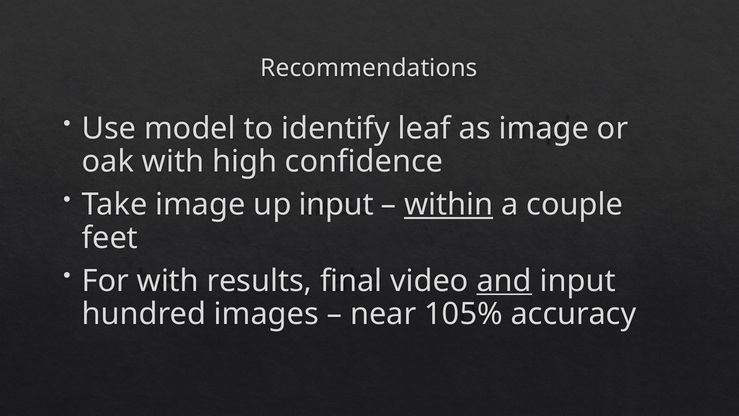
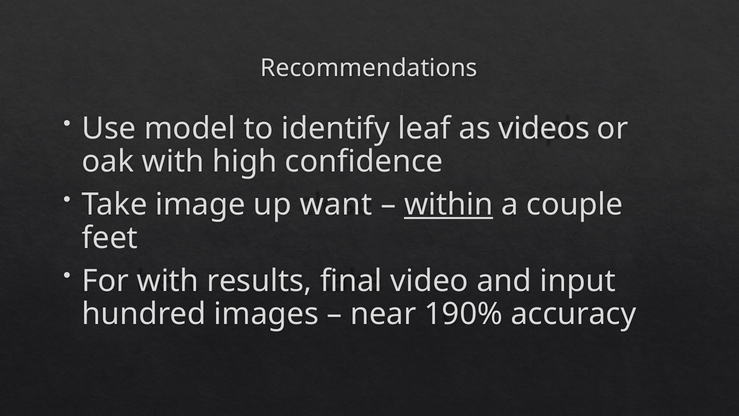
as image: image -> videos (544, 128)
up input: input -> want (336, 205)
and underline: present -> none (504, 281)
105%: 105% -> 190% (464, 314)
